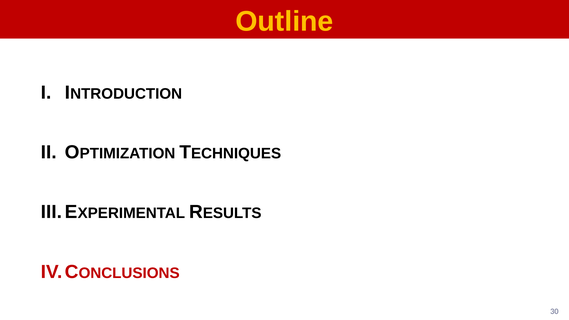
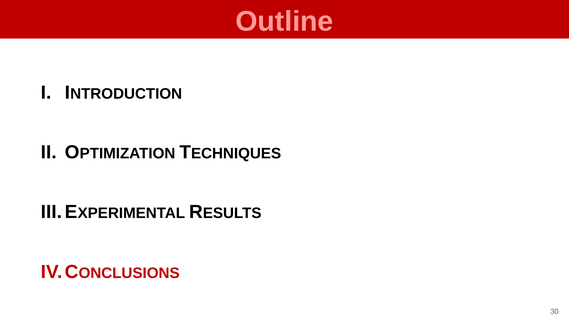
Outline colour: yellow -> pink (284, 21)
